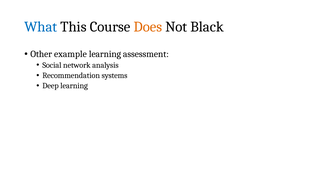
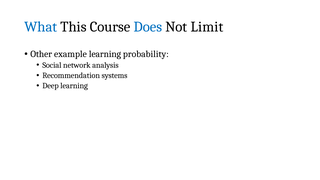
Does colour: orange -> blue (148, 27)
Black: Black -> Limit (207, 27)
assessment: assessment -> probability (146, 54)
